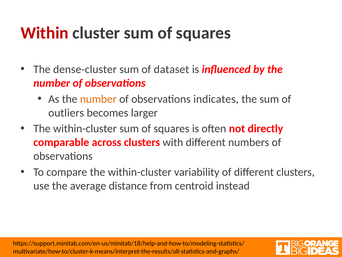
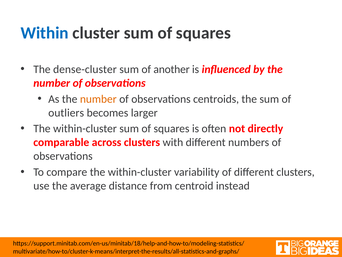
Within colour: red -> blue (45, 33)
dataset: dataset -> another (172, 69)
indicates: indicates -> centroids (216, 99)
